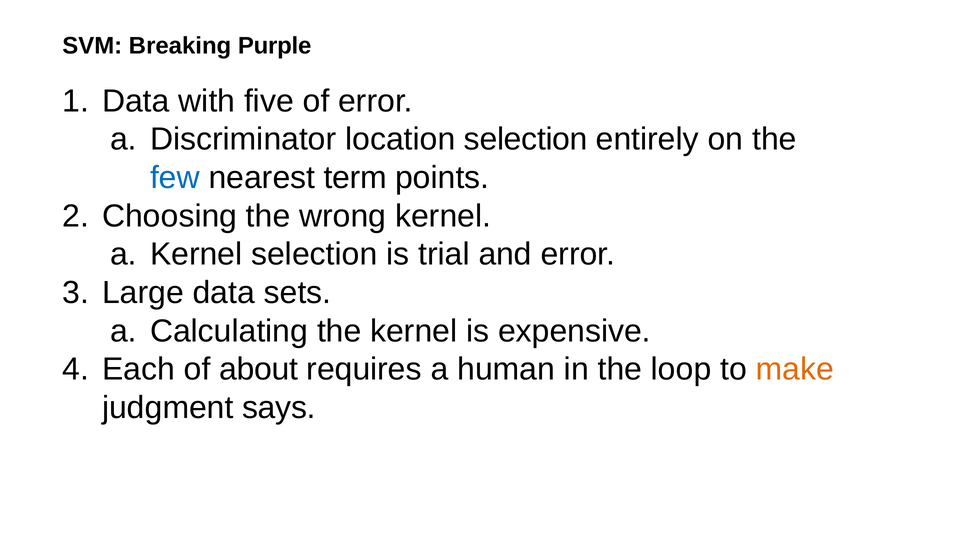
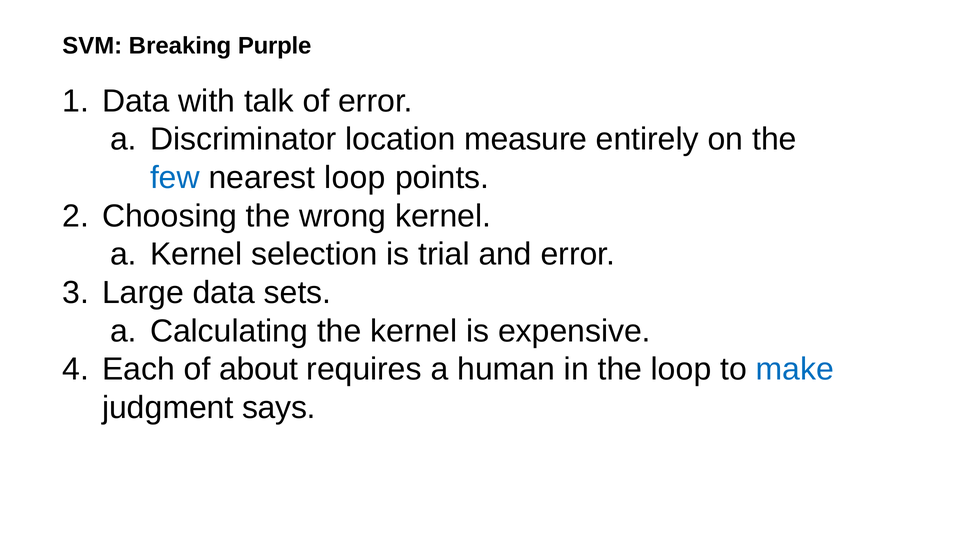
five: five -> talk (269, 101)
location selection: selection -> measure (526, 139)
nearest term: term -> loop (355, 178)
make colour: orange -> blue (795, 370)
